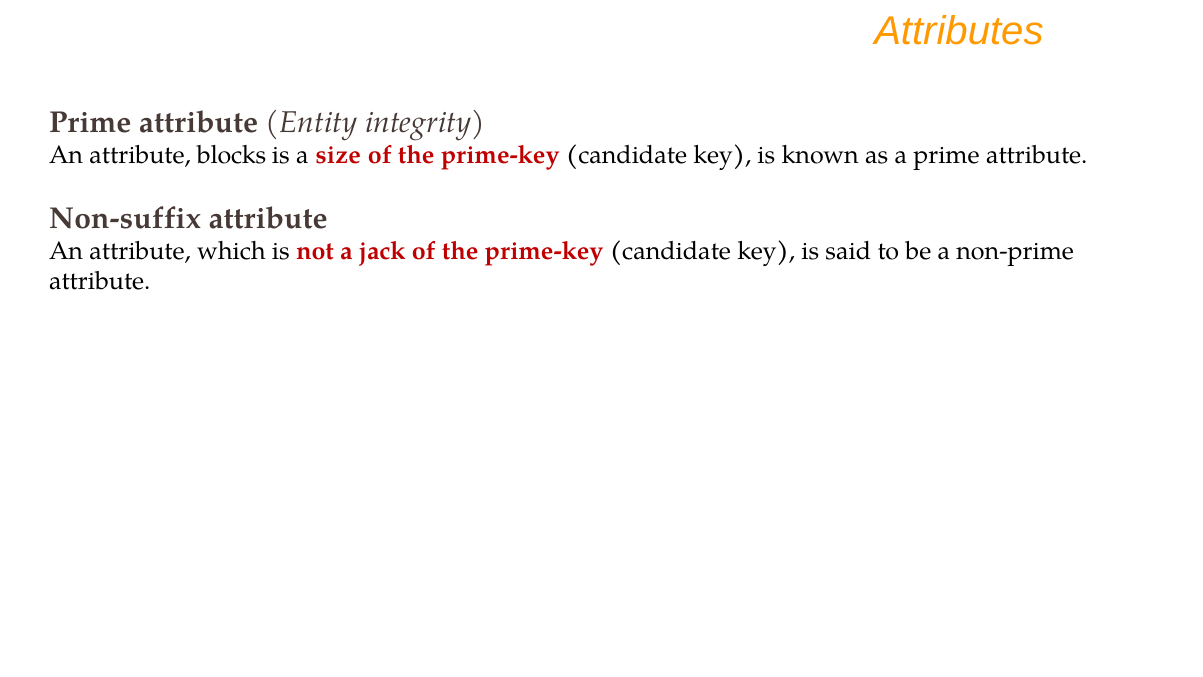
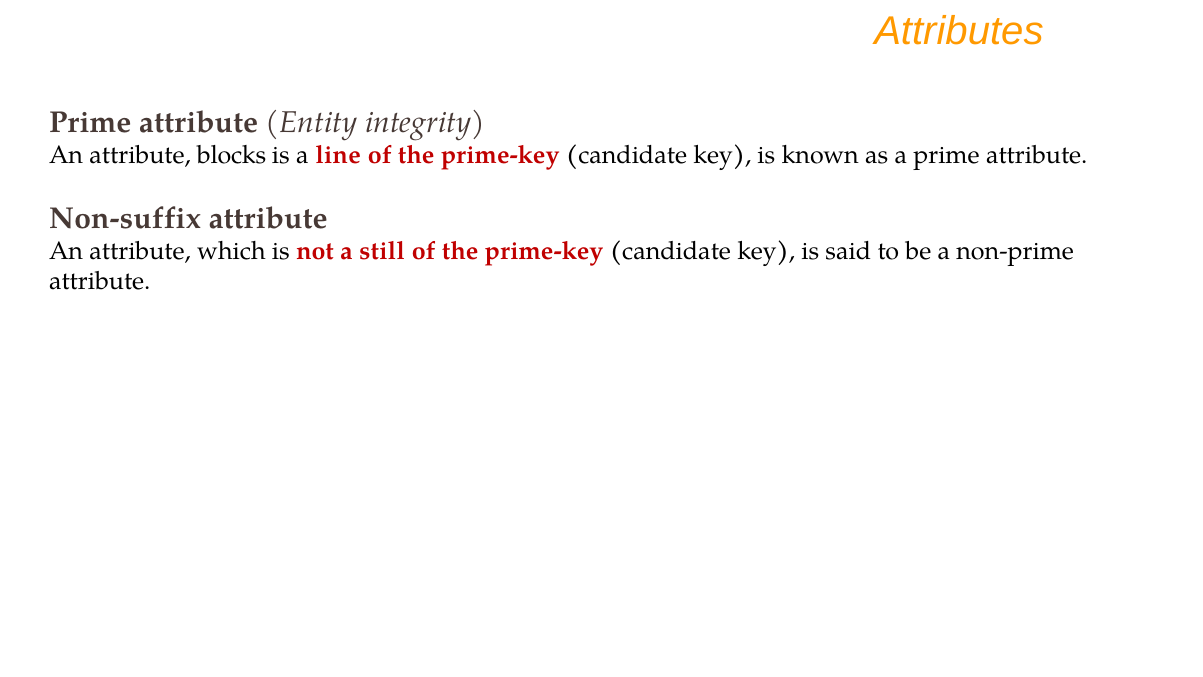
size: size -> line (338, 155)
jack: jack -> still (382, 251)
